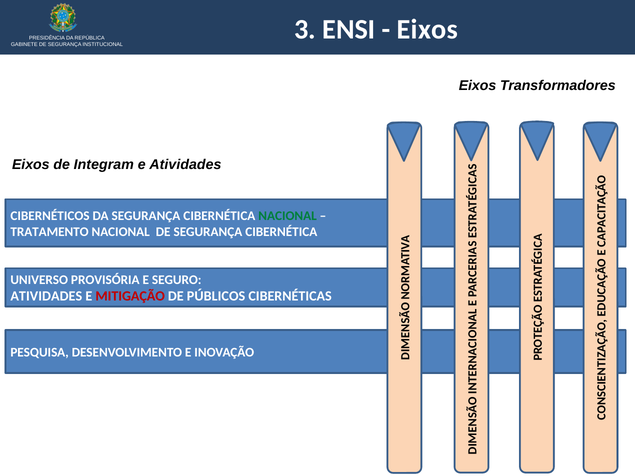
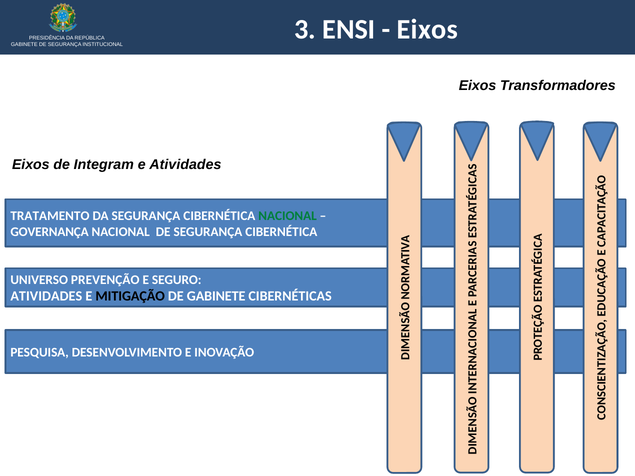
CIBERNÉTICOS: CIBERNÉTICOS -> TRATAMENTO (50, 216)
TRATAMENTO: TRATAMENTO -> GOVERNANÇA (50, 232)
PROVISÓRIA: PROVISÓRIA -> PREVENÇÃO (105, 280)
MITIGAÇÃO colour: red -> black (130, 296)
DE PÚBLICOS: PÚBLICOS -> GABINETE (216, 296)
